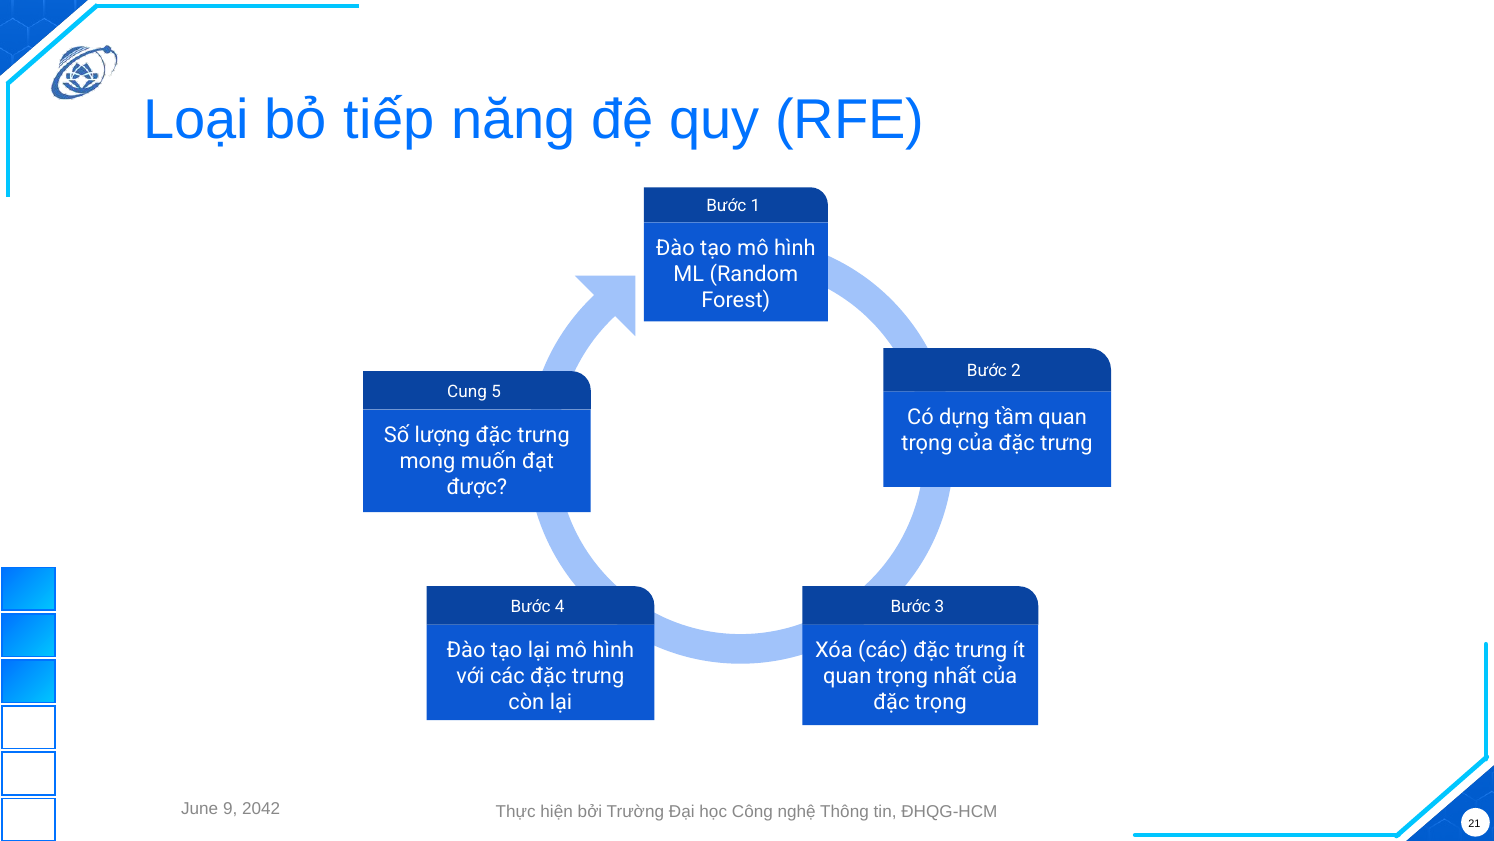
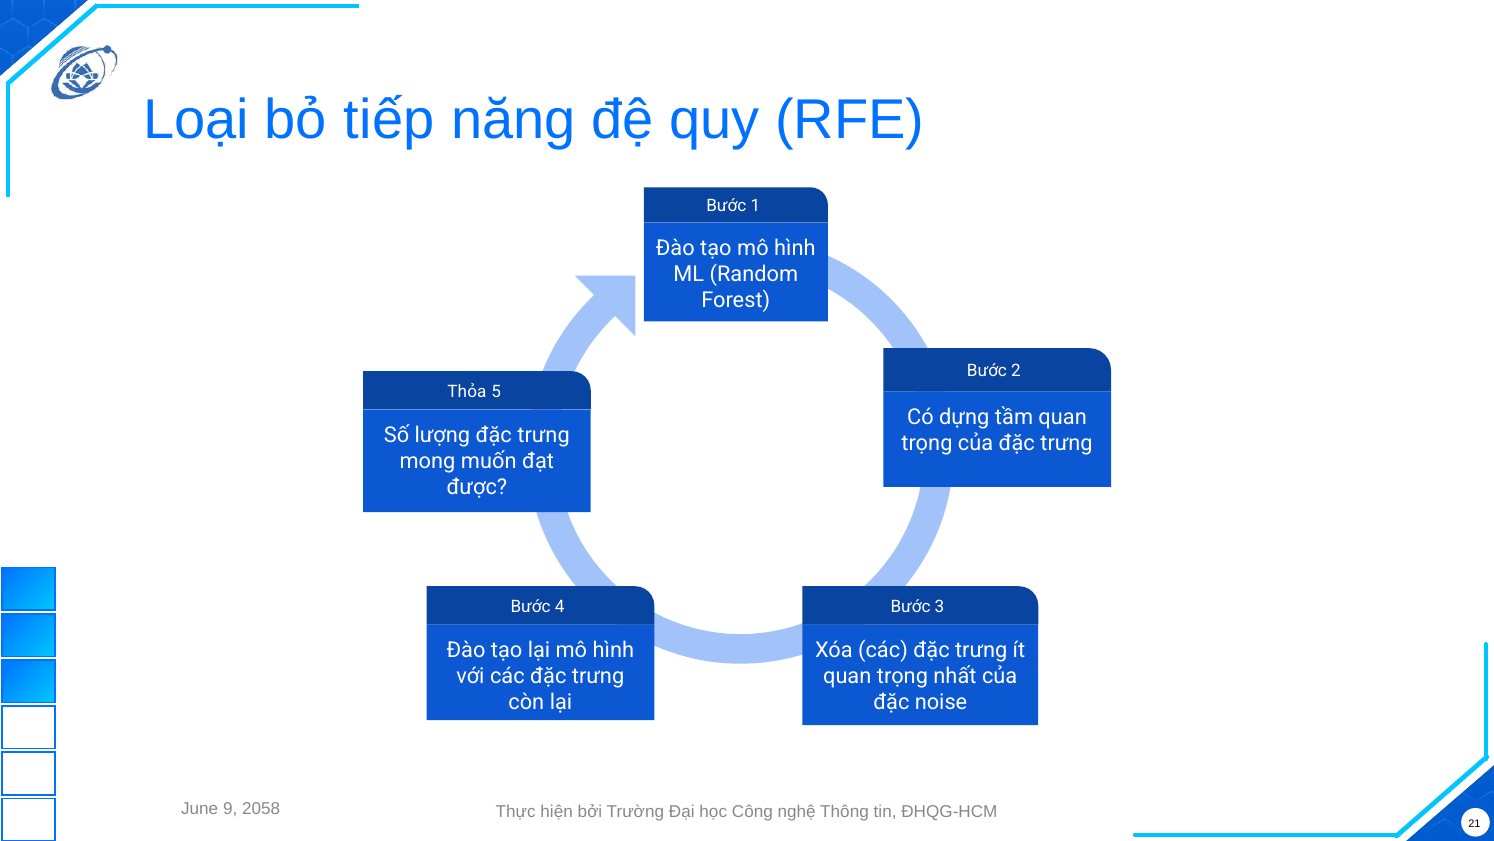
Cung: Cung -> Thỏa (467, 391)
đặc trọng: trọng -> noise (941, 702)
2042: 2042 -> 2058 (261, 809)
